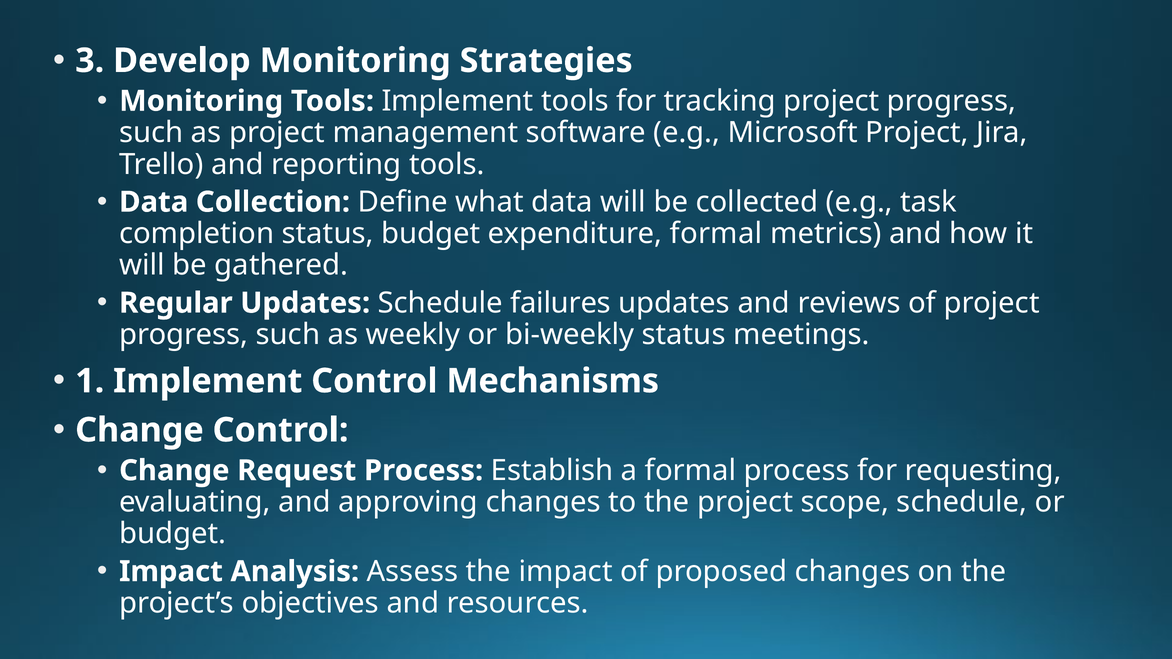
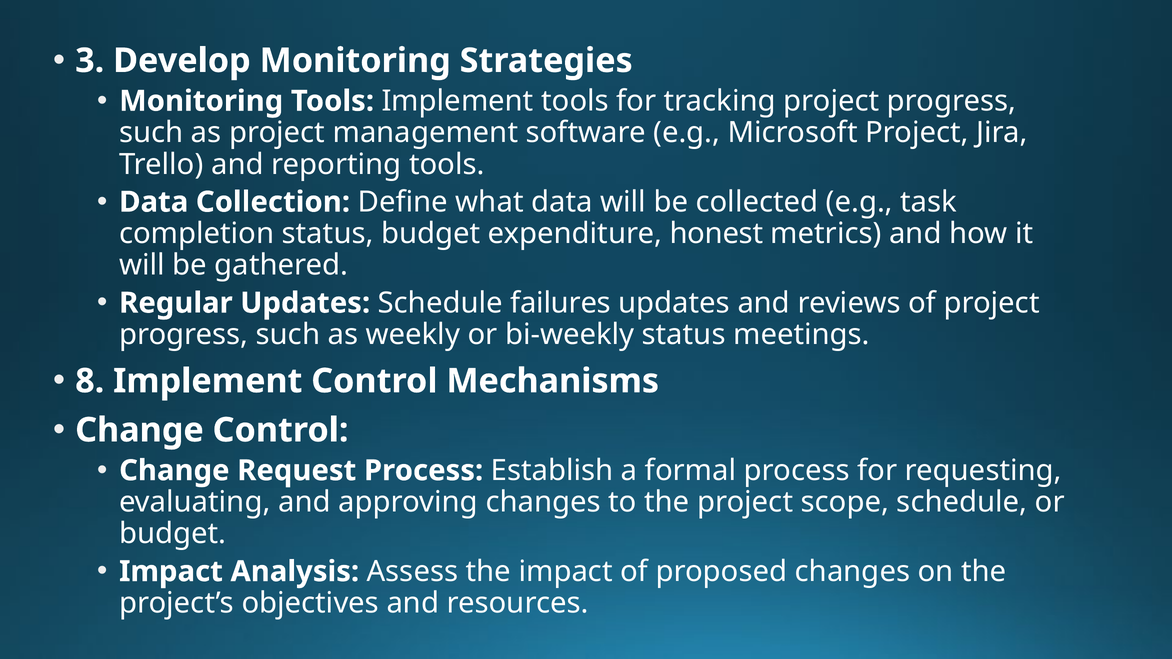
expenditure formal: formal -> honest (716, 234)
1: 1 -> 8 (90, 381)
